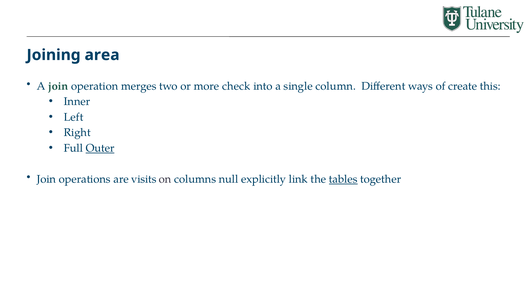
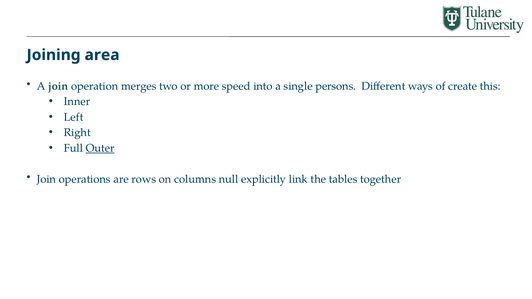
check: check -> speed (236, 86)
column: column -> persons (336, 86)
visits: visits -> rows (144, 179)
tables underline: present -> none (343, 179)
